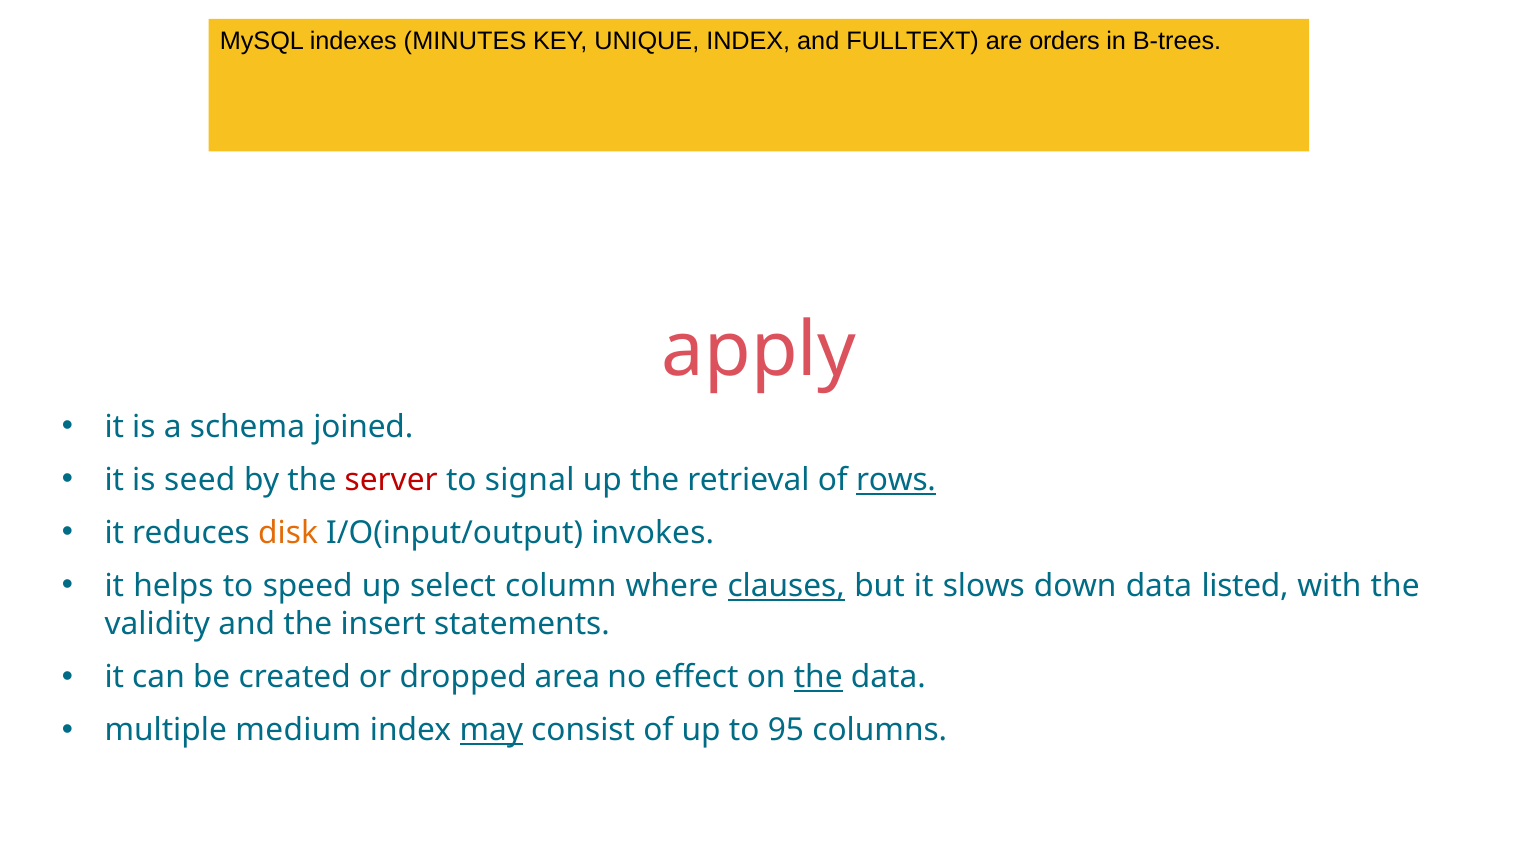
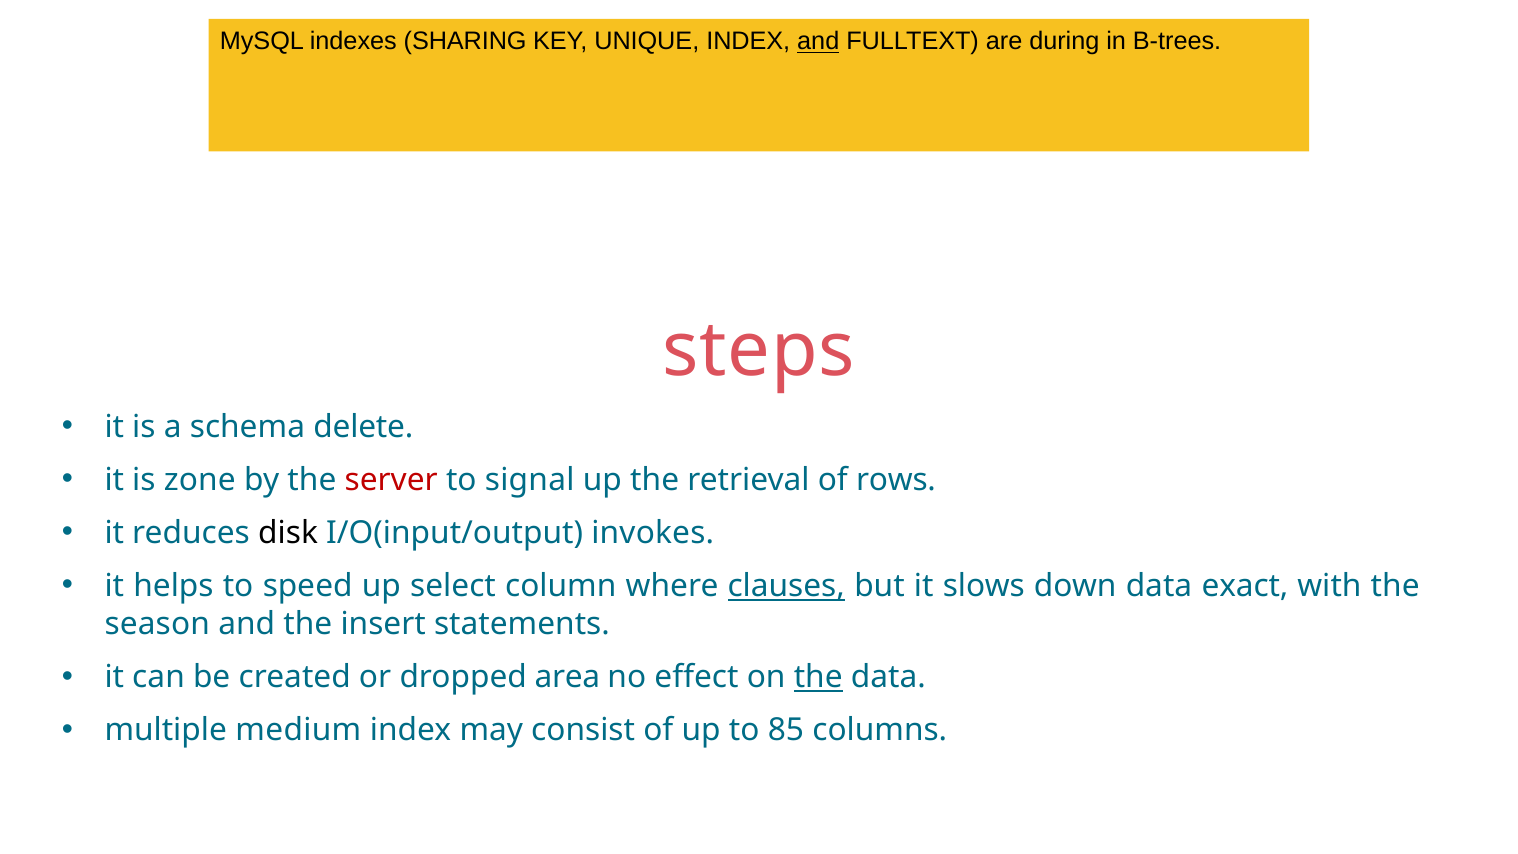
MINUTES: MINUTES -> SHARING (465, 41)
and underline: none -> present (818, 41)
orders: orders -> during (1064, 41)
apply: apply -> steps (759, 351)
joined: joined -> delete (363, 427)
seed: seed -> zone (200, 480)
rows underline: present -> none (896, 480)
disk colour: orange -> black (288, 533)
listed: listed -> exact (1245, 586)
validity: validity -> season (157, 624)
may underline: present -> none (491, 730)
95: 95 -> 85 (786, 730)
